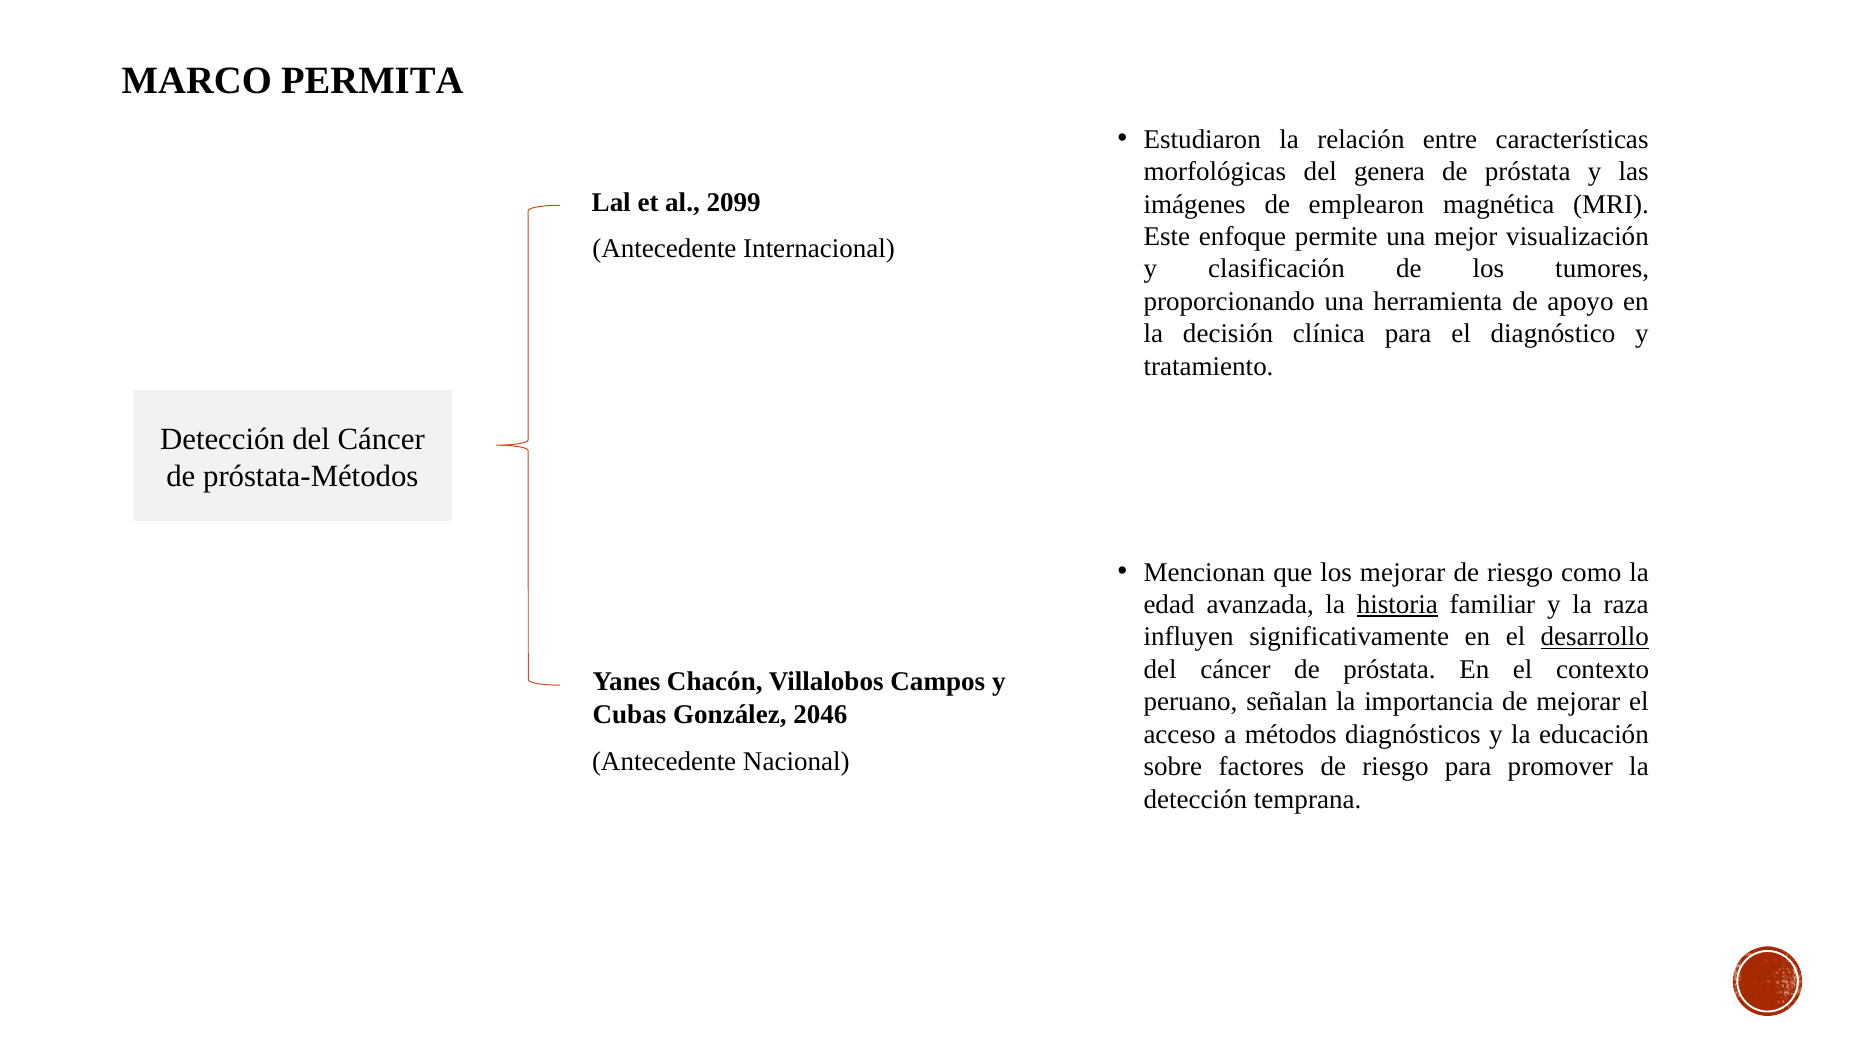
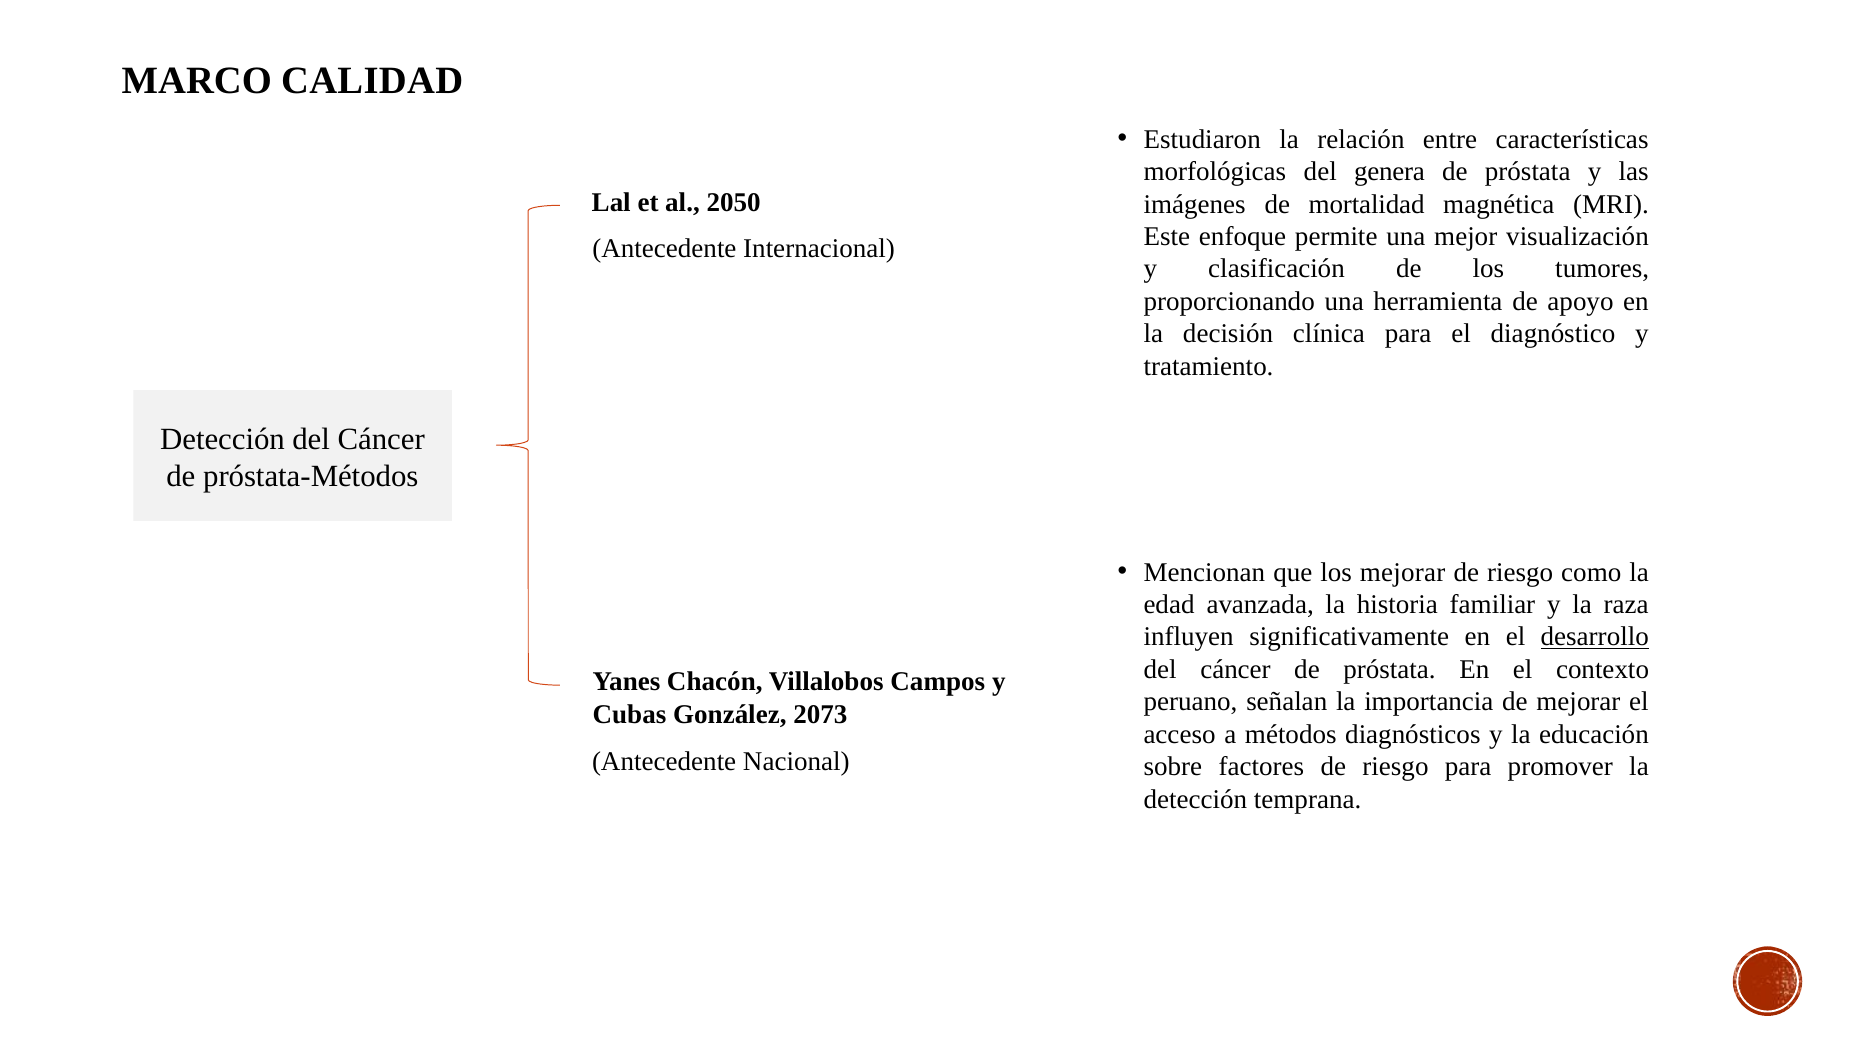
PERMITA: PERMITA -> CALIDAD (372, 81)
2099: 2099 -> 2050 (734, 202)
emplearon: emplearon -> mortalidad (1367, 204)
historia underline: present -> none (1397, 605)
2046: 2046 -> 2073 (820, 715)
